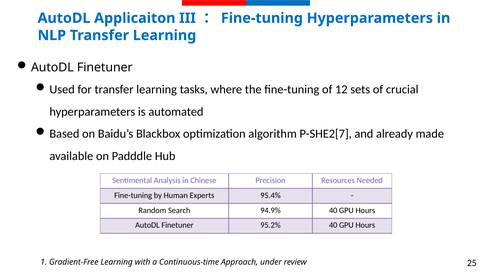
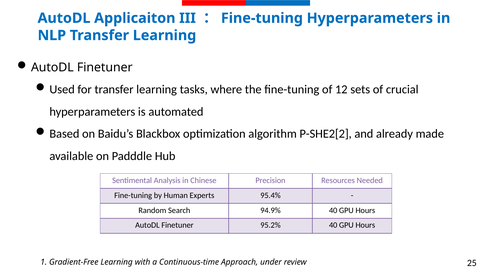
P-SHE2[7: P-SHE2[7 -> P-SHE2[2 (326, 134)
